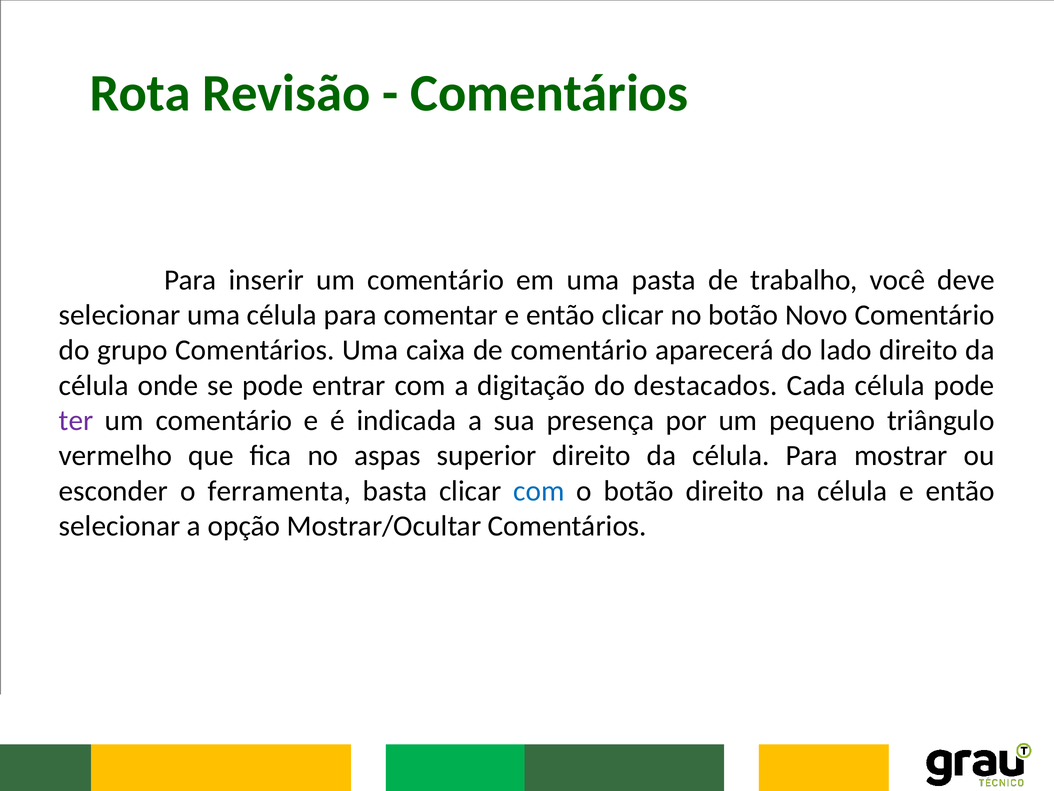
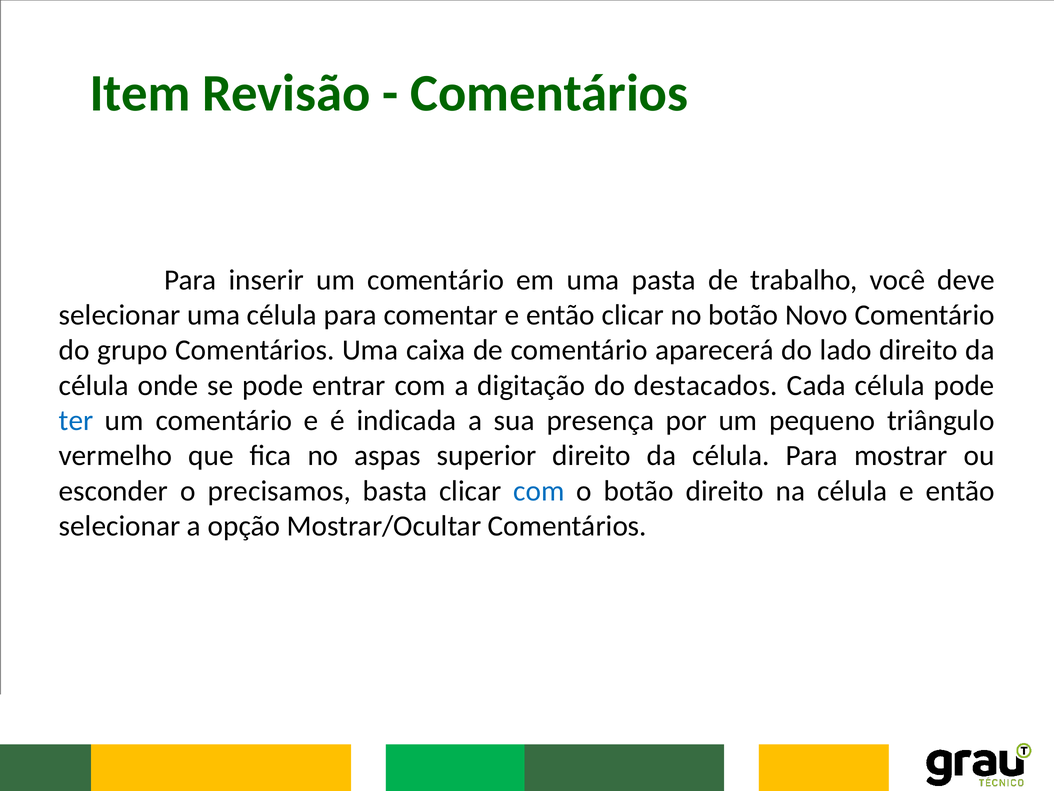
Rota: Rota -> Item (140, 94)
ter colour: purple -> blue (76, 420)
ferramenta: ferramenta -> precisamos (279, 491)
